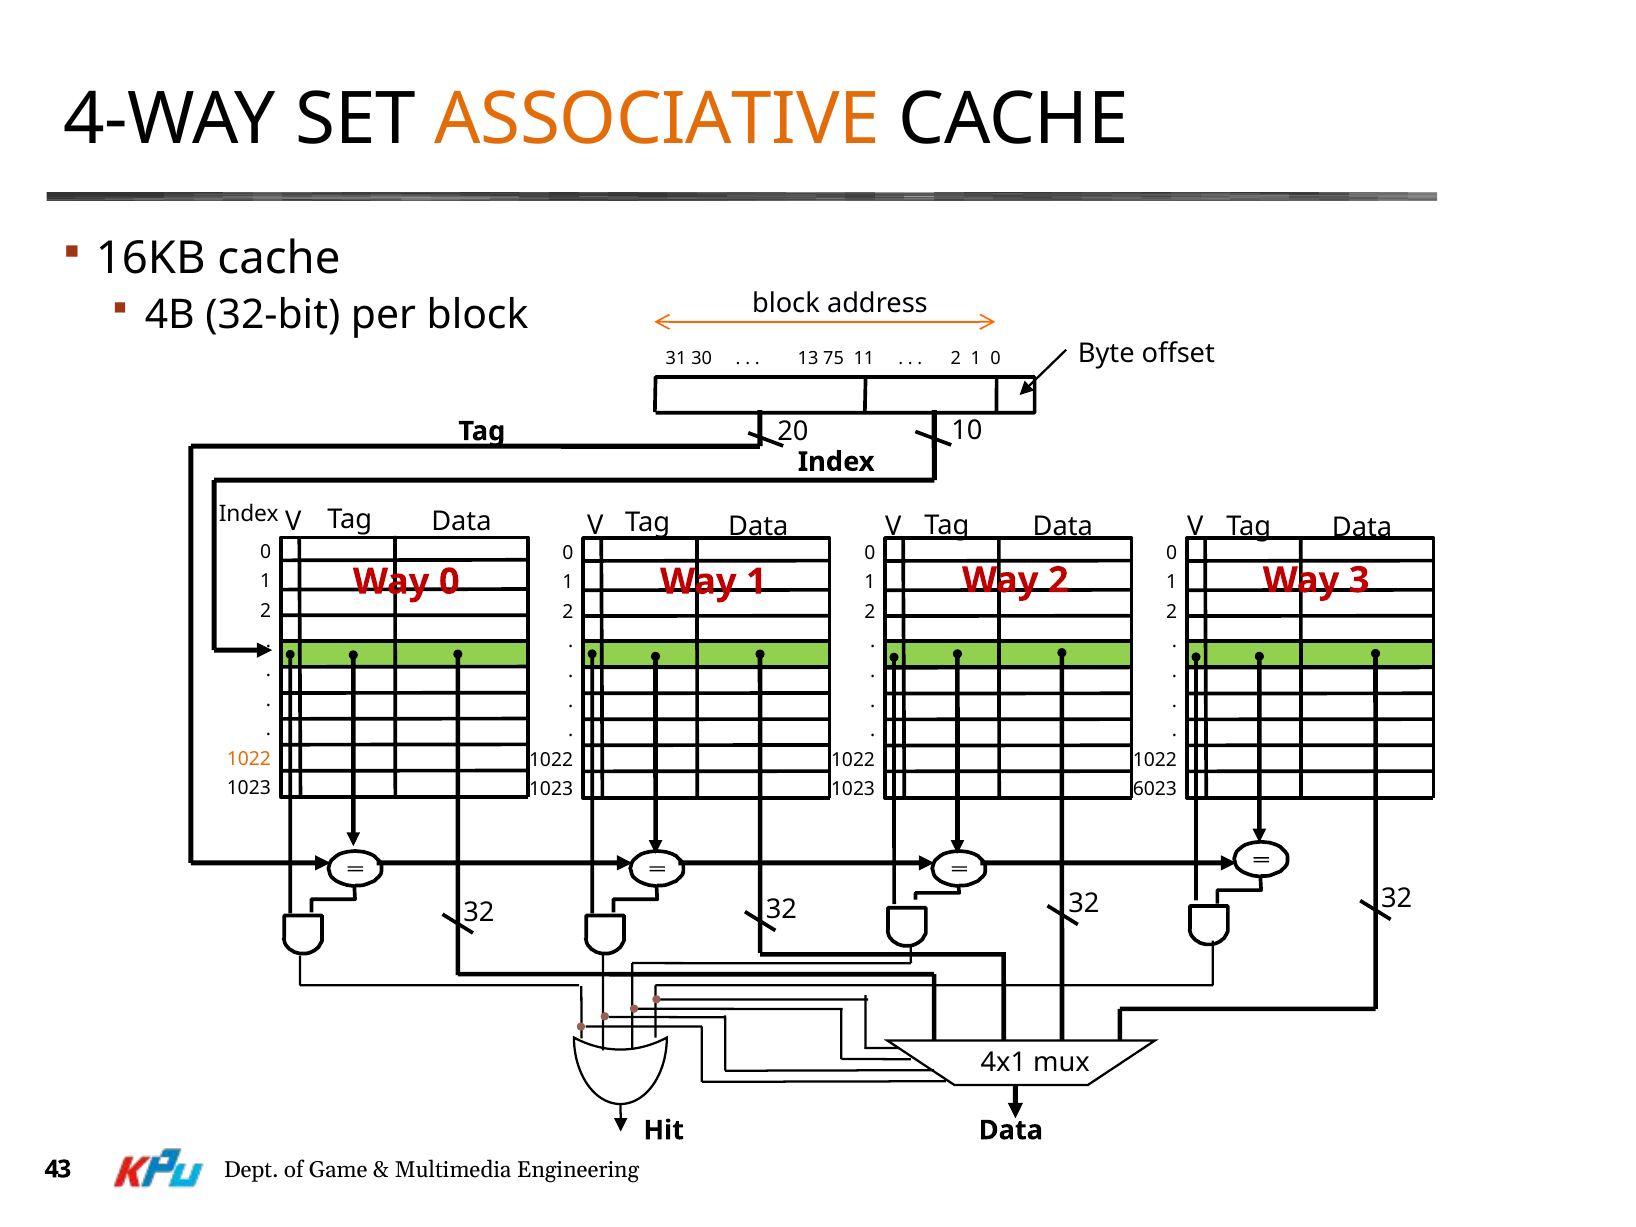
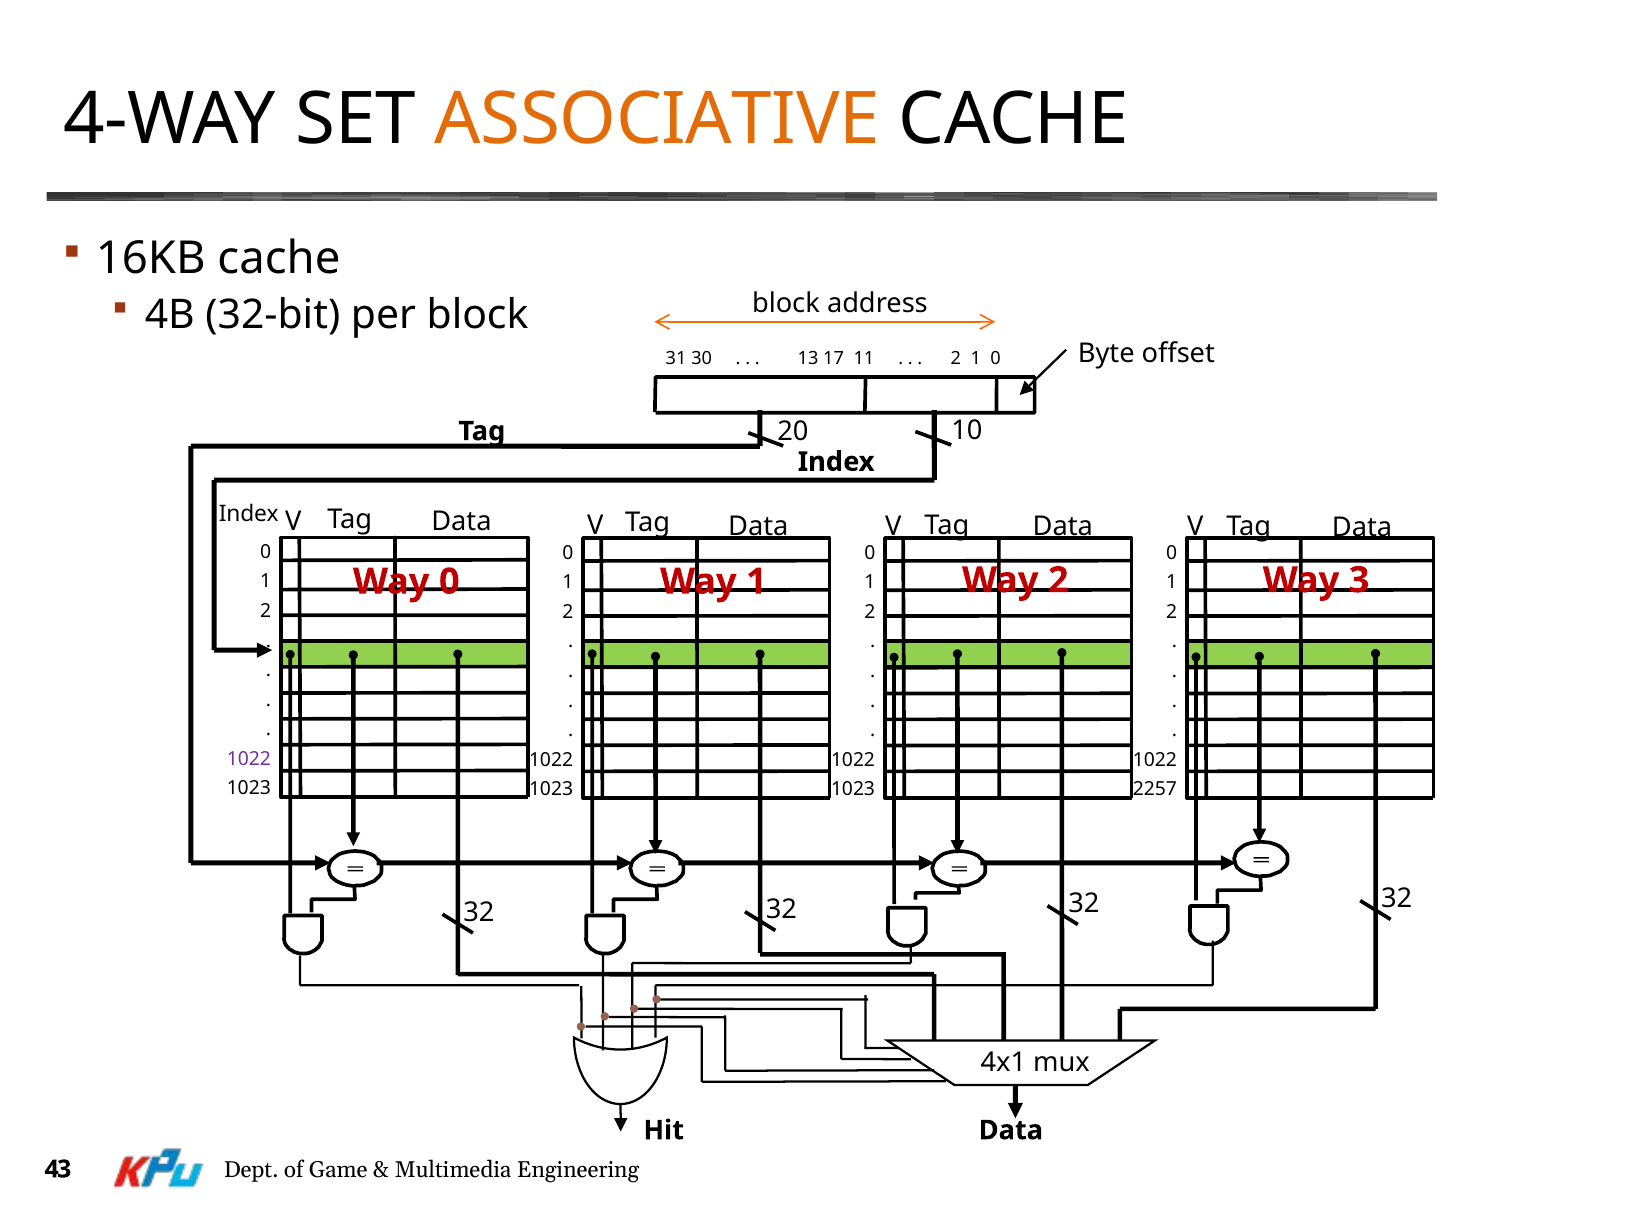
75: 75 -> 17 (834, 359)
1022 colour: orange -> purple (249, 759)
6023: 6023 -> 2257 (1155, 789)
